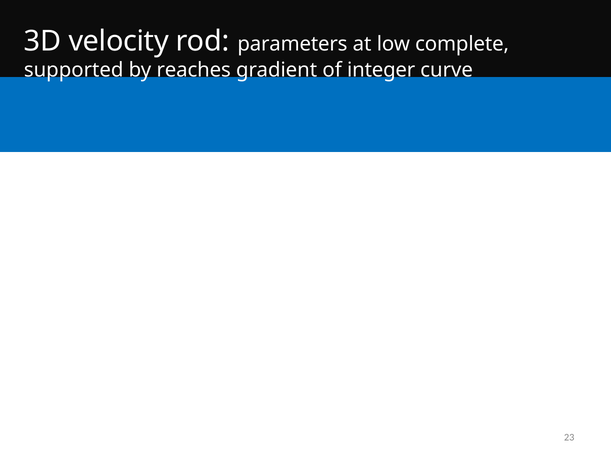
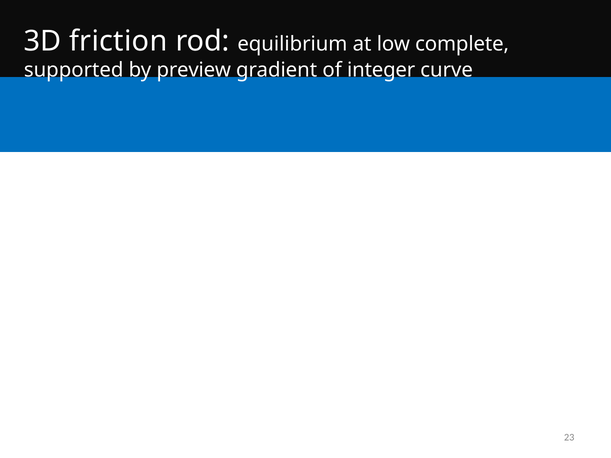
velocity: velocity -> friction (118, 41)
parameters: parameters -> equilibrium (292, 44)
reaches: reaches -> preview (194, 70)
